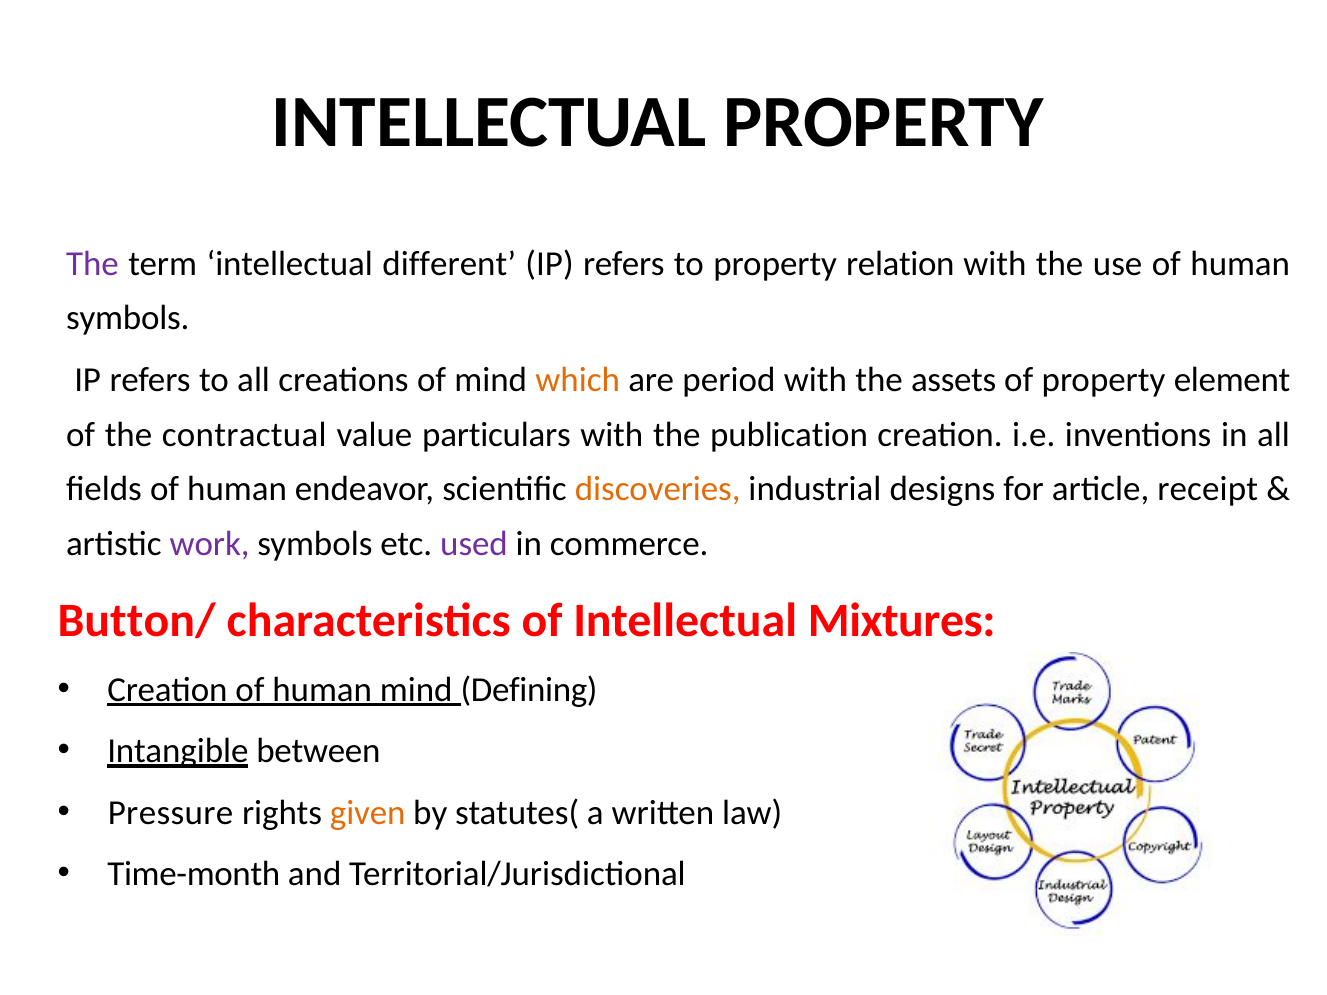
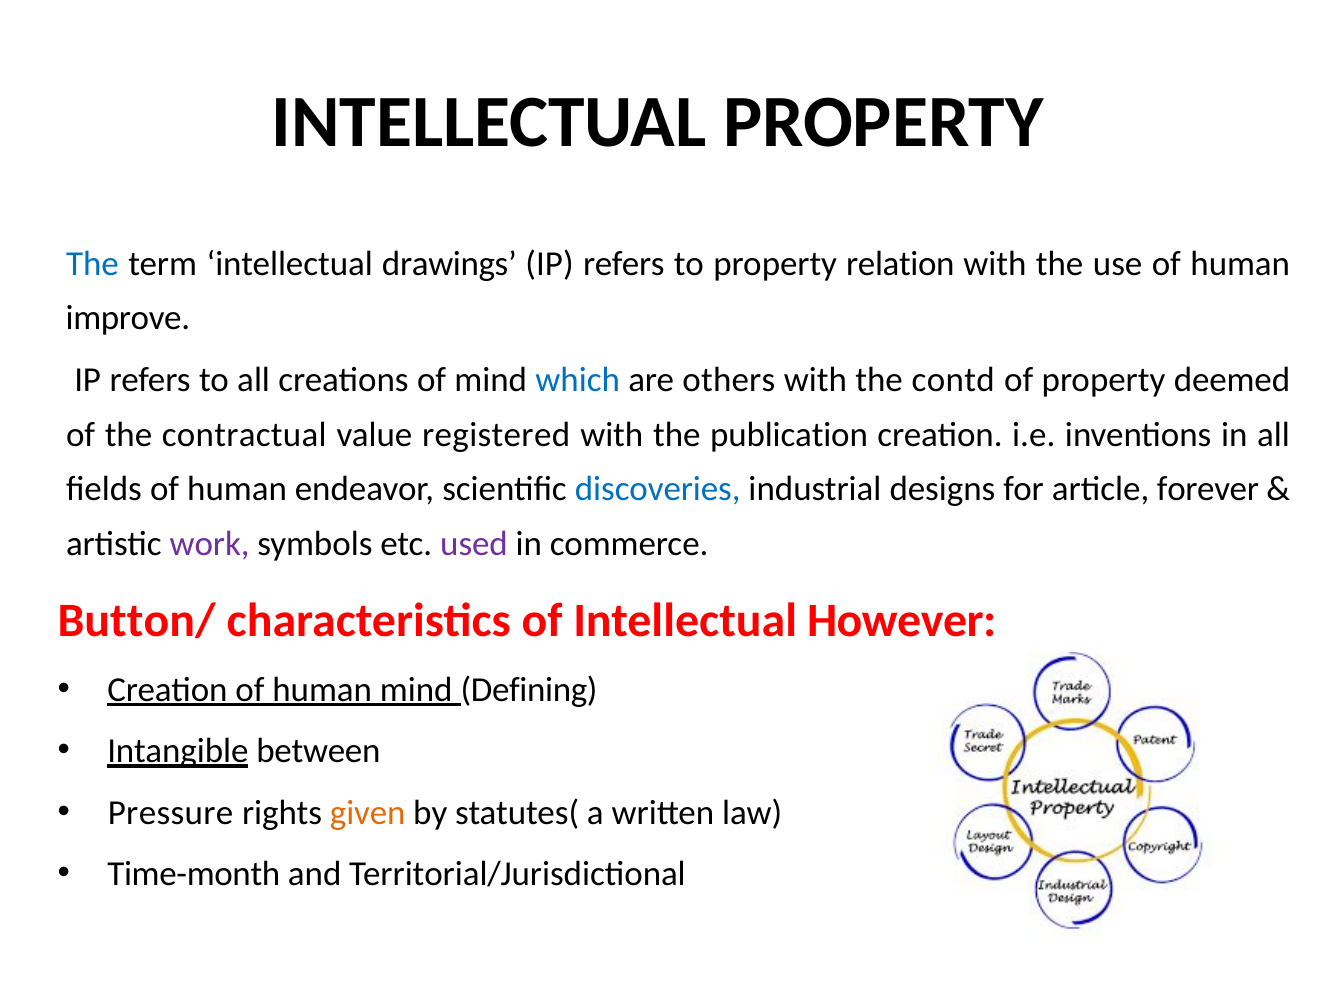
The colour: purple -> blue (92, 264)
different: different -> drawings (449, 264)
symbols: symbols -> improve (128, 318)
which colour: orange -> blue (578, 380)
period: period -> others (729, 380)
assets: assets -> contd (953, 380)
element: element -> deemed (1232, 380)
particulars: particulars -> registered (496, 435)
discoveries colour: orange -> blue (658, 489)
receipt: receipt -> forever (1208, 489)
Mixtures: Mixtures -> However (902, 621)
